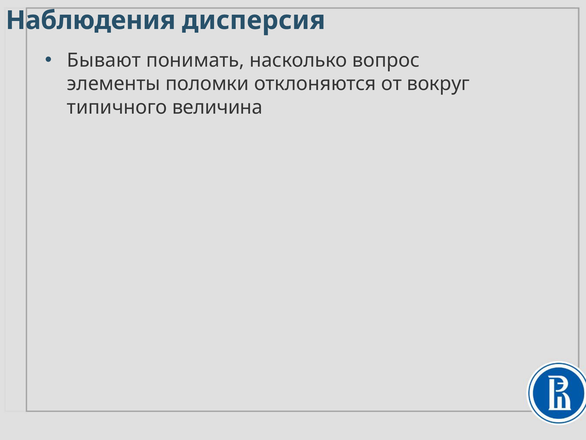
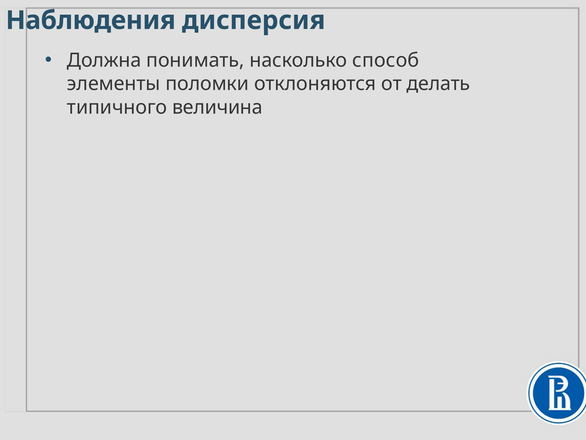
Бывают: Бывают -> Должна (104, 60)
вопрос: вопрос -> способ (386, 60)
вокруг: вокруг -> делать (438, 84)
